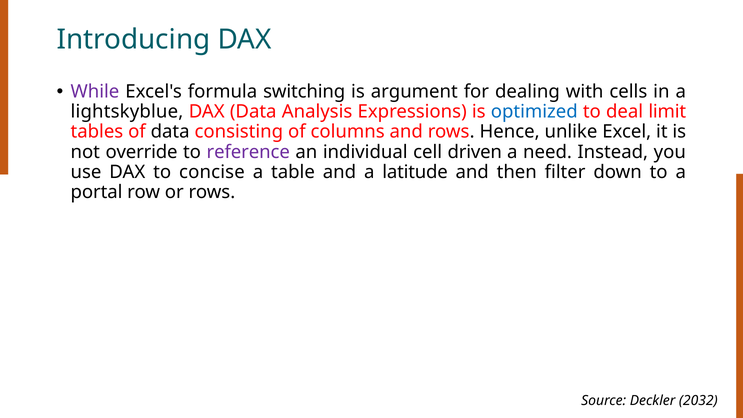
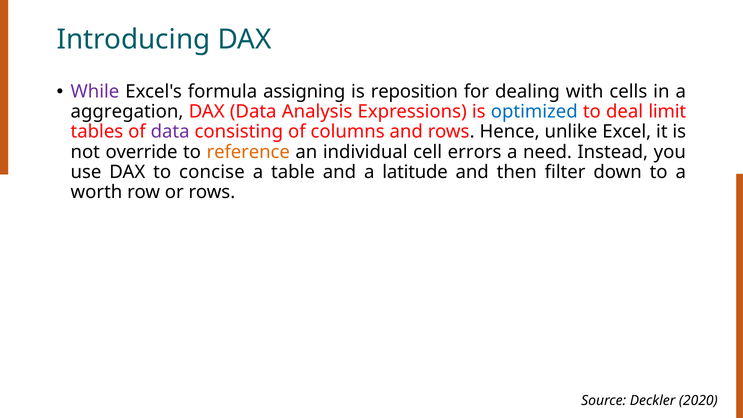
switching: switching -> assigning (304, 92)
argument: argument -> reposition (414, 92)
lightskyblue: lightskyblue -> aggregation (127, 112)
data colour: black -> purple (170, 132)
reference colour: purple -> orange (248, 152)
driven: driven -> errors (475, 152)
portal: portal -> worth (96, 192)
2032: 2032 -> 2020 (698, 401)
